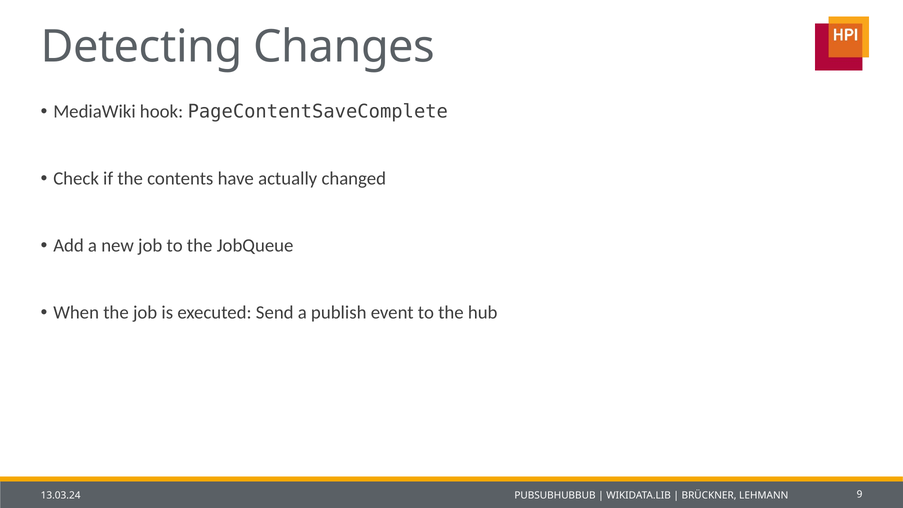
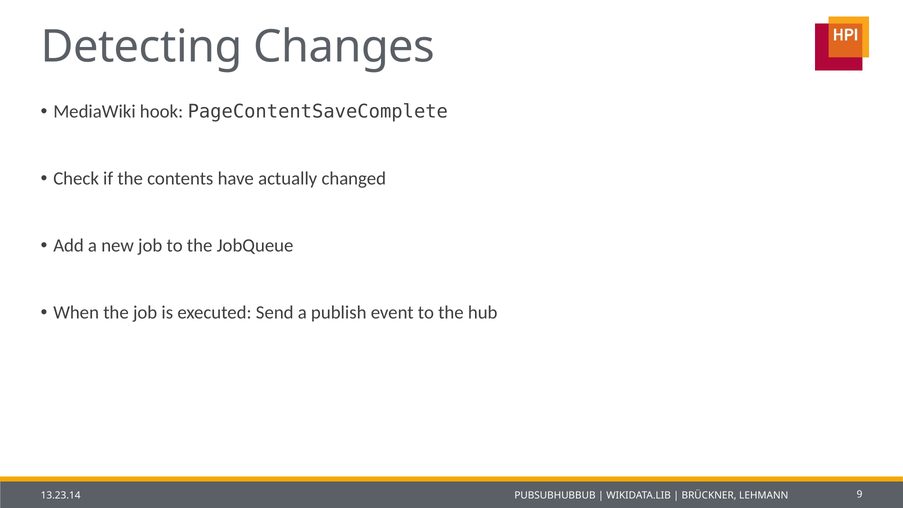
13.03.24: 13.03.24 -> 13.23.14 (61, 495)
